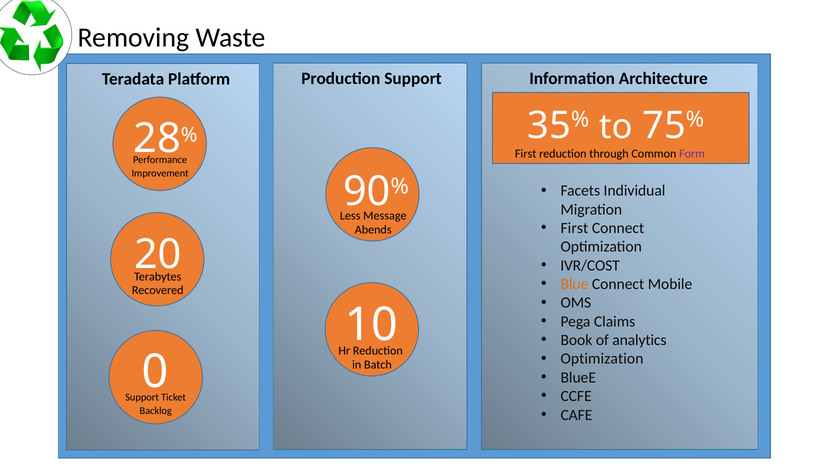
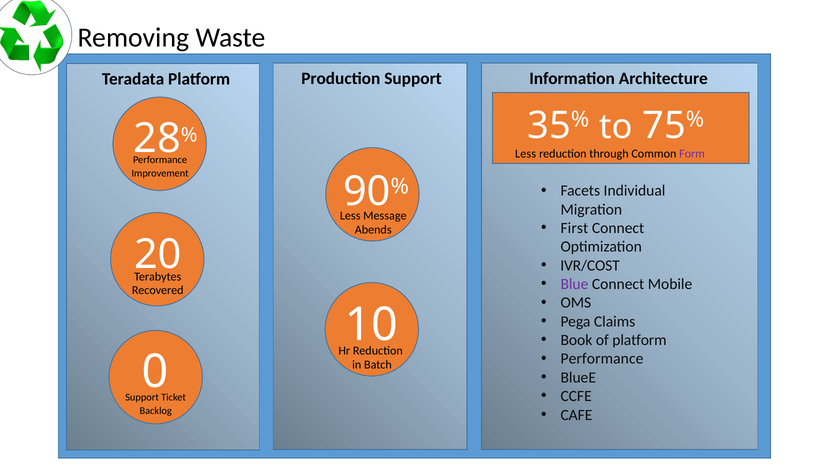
First: First -> Less (526, 154)
Blue colour: orange -> purple (574, 284)
of analytics: analytics -> platform (639, 340)
Optimization: Optimization -> Performance (602, 359)
